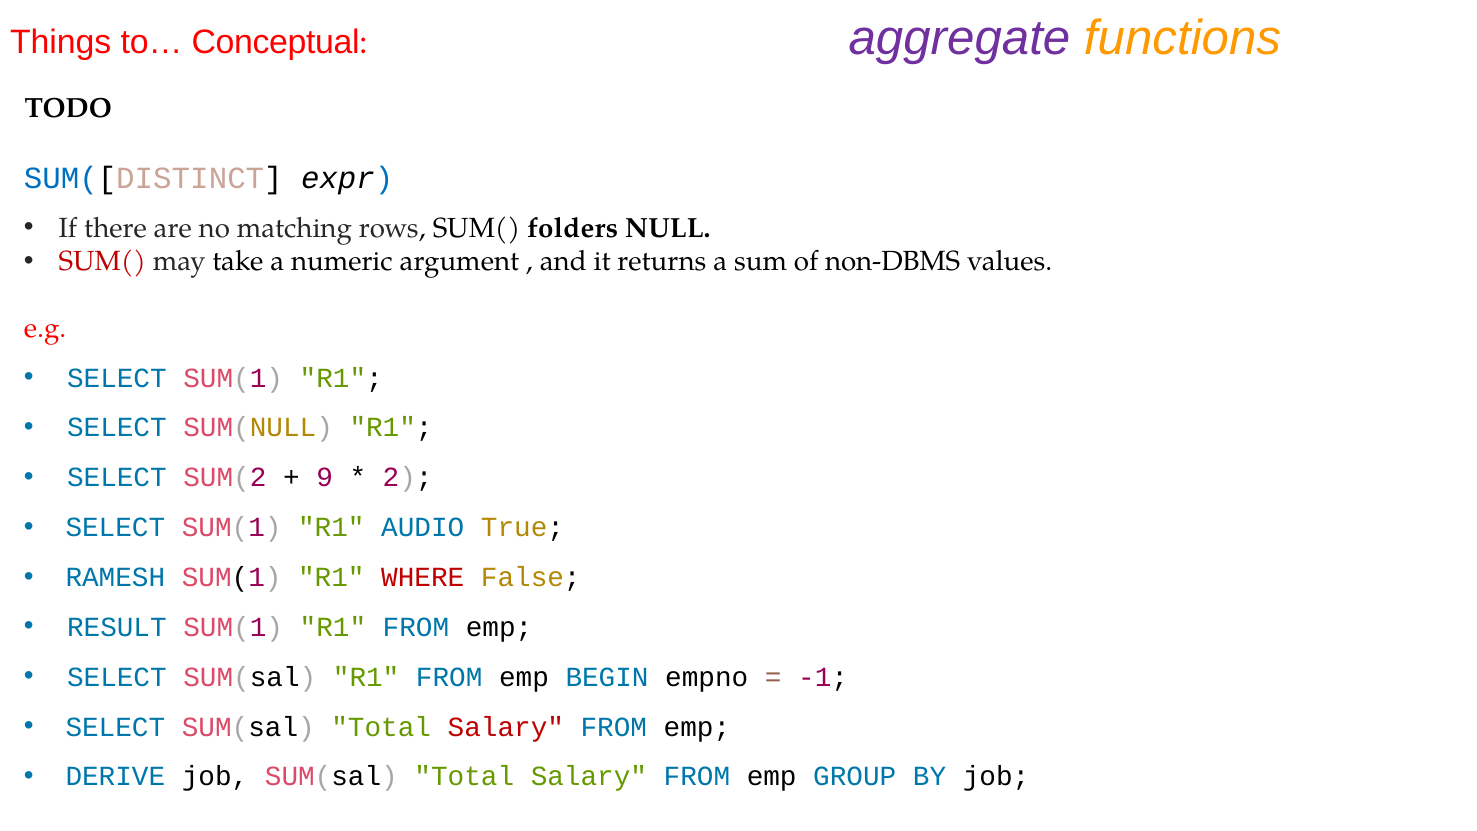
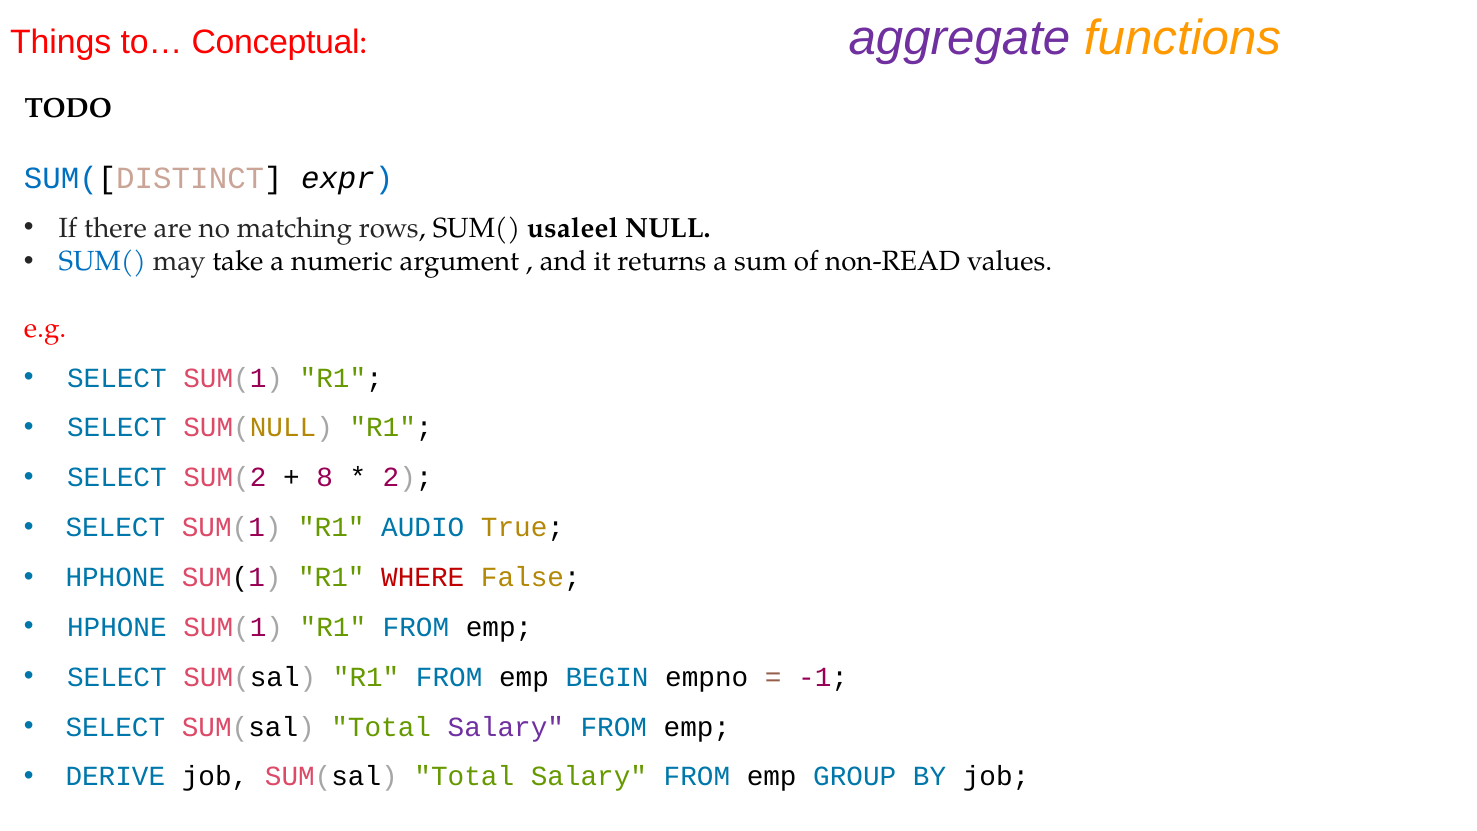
folders: folders -> usaleel (573, 228)
SUM( colour: red -> blue (102, 262)
non-DBMS: non-DBMS -> non-READ (893, 262)
9: 9 -> 8 (325, 478)
RAMESH: RAMESH -> HPHONE (115, 577)
RESULT: RESULT -> HPHONE (117, 627)
Salary colour: red -> purple (506, 727)
